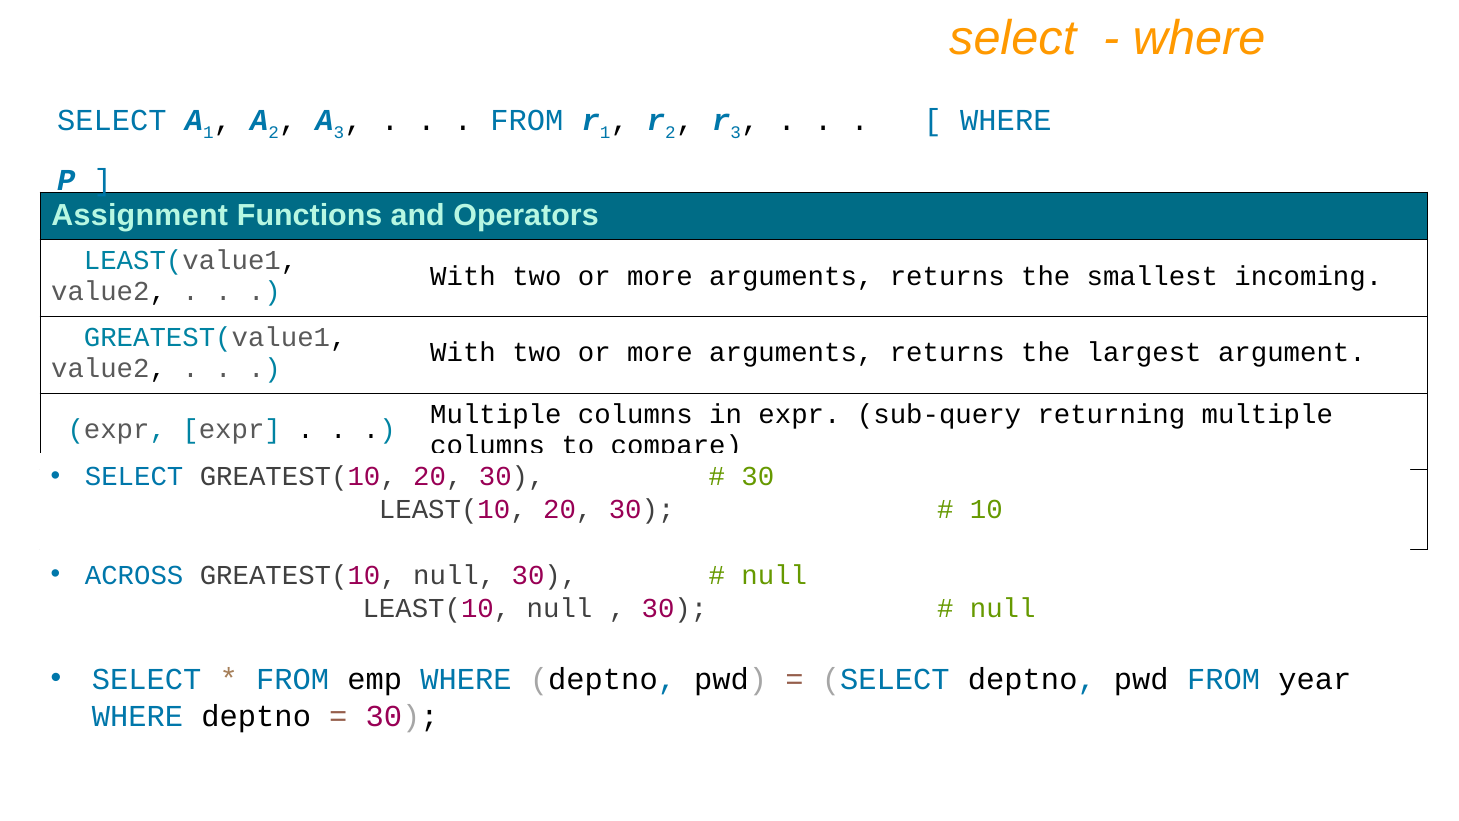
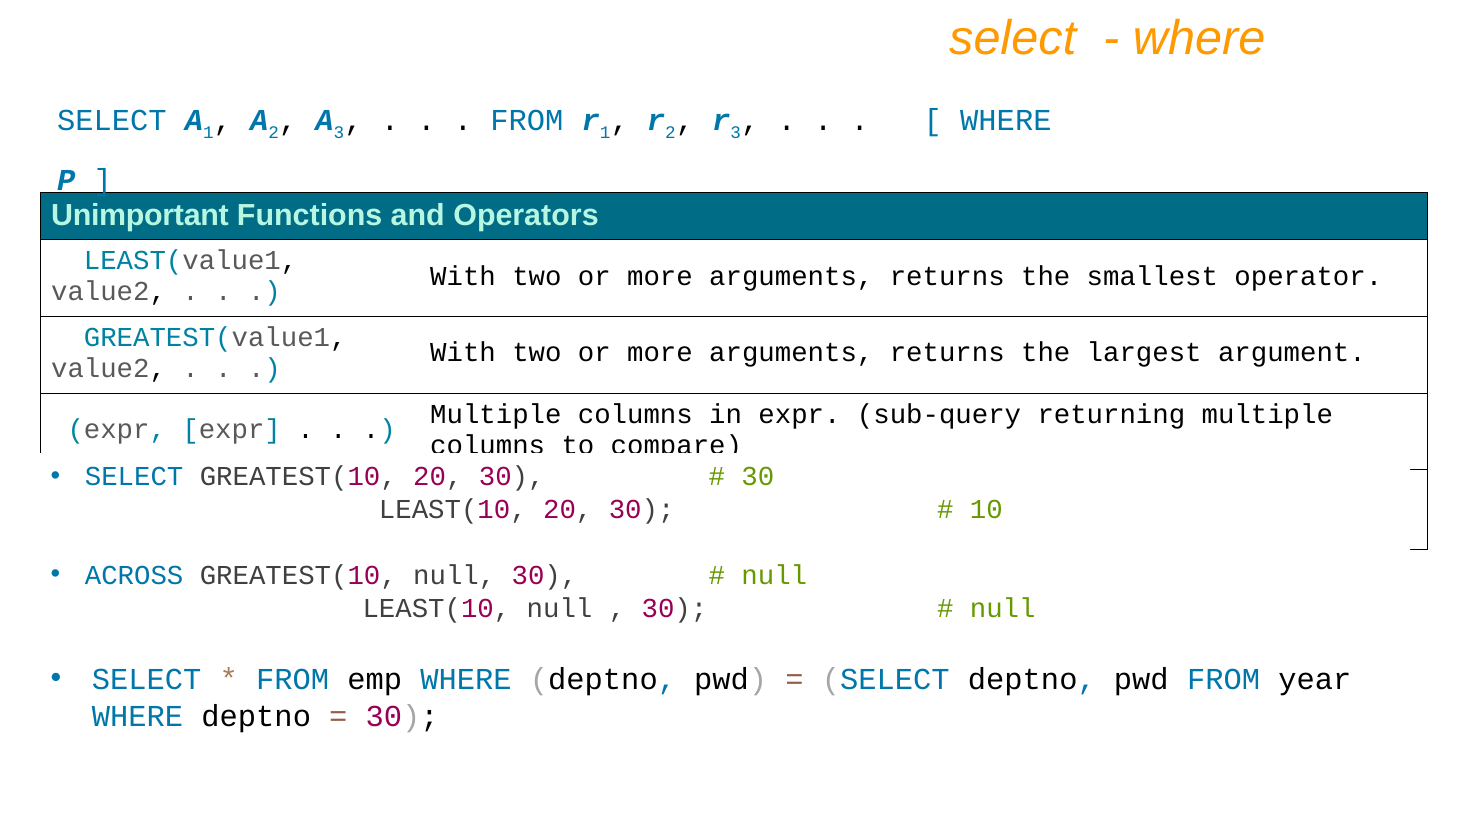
Assignment: Assignment -> Unimportant (140, 215)
incoming: incoming -> operator (1308, 276)
